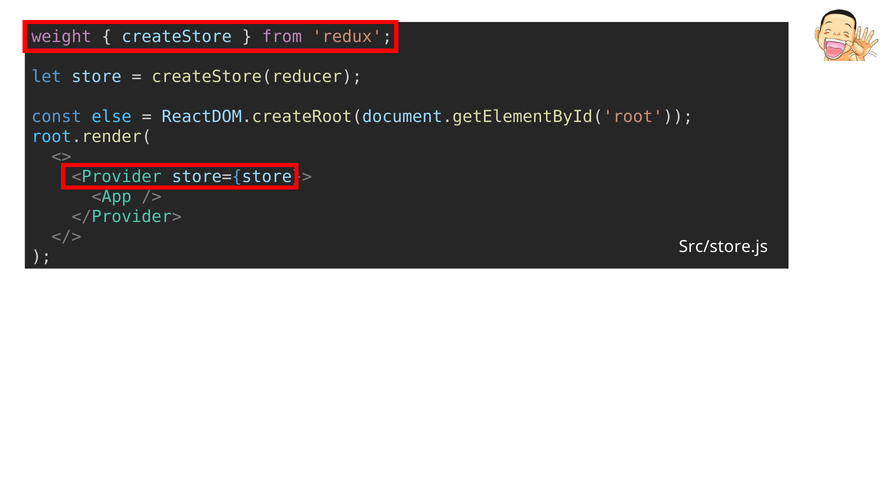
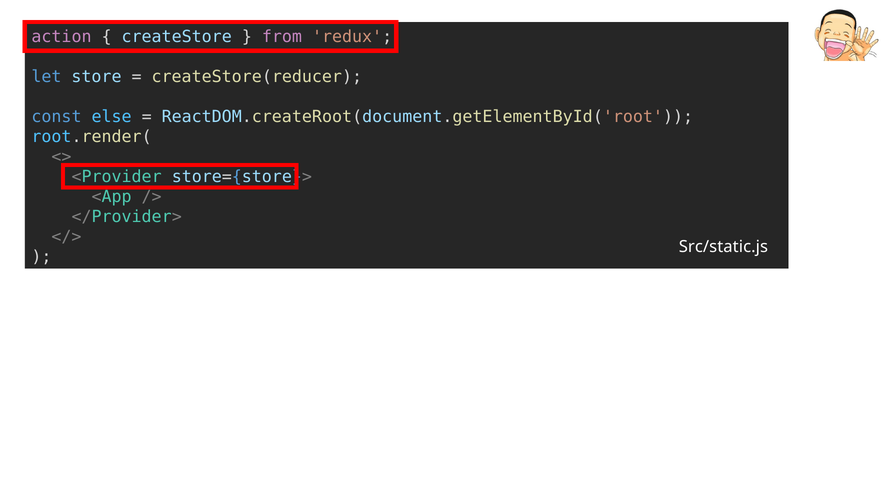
weight: weight -> action (61, 37)
Src/store.js: Src/store.js -> Src/static.js (723, 247)
